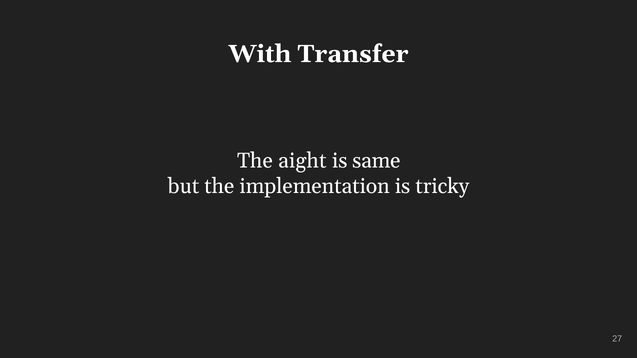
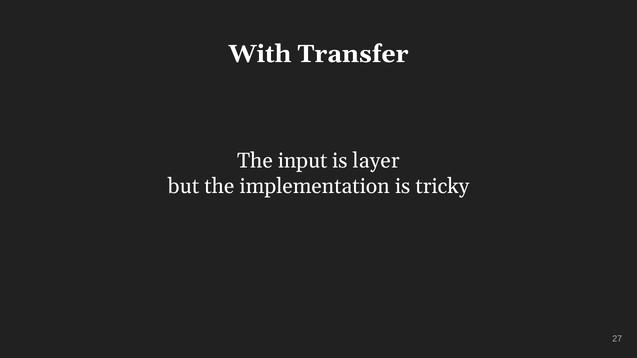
aight: aight -> input (303, 161)
same: same -> layer (376, 161)
